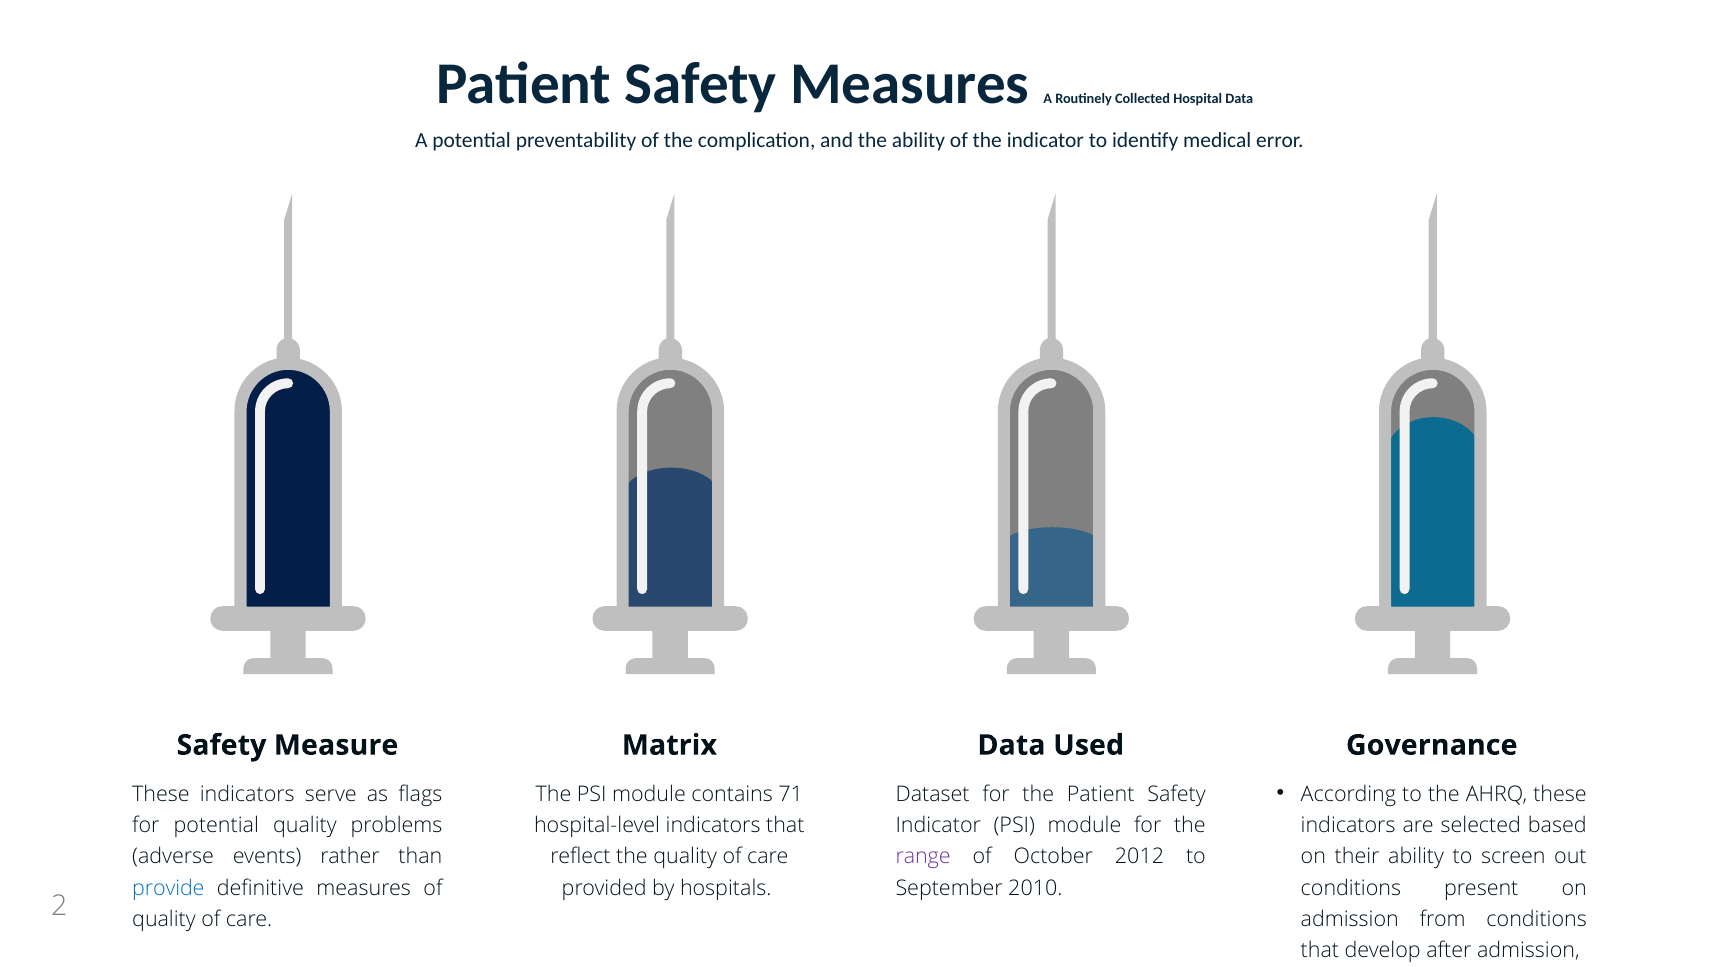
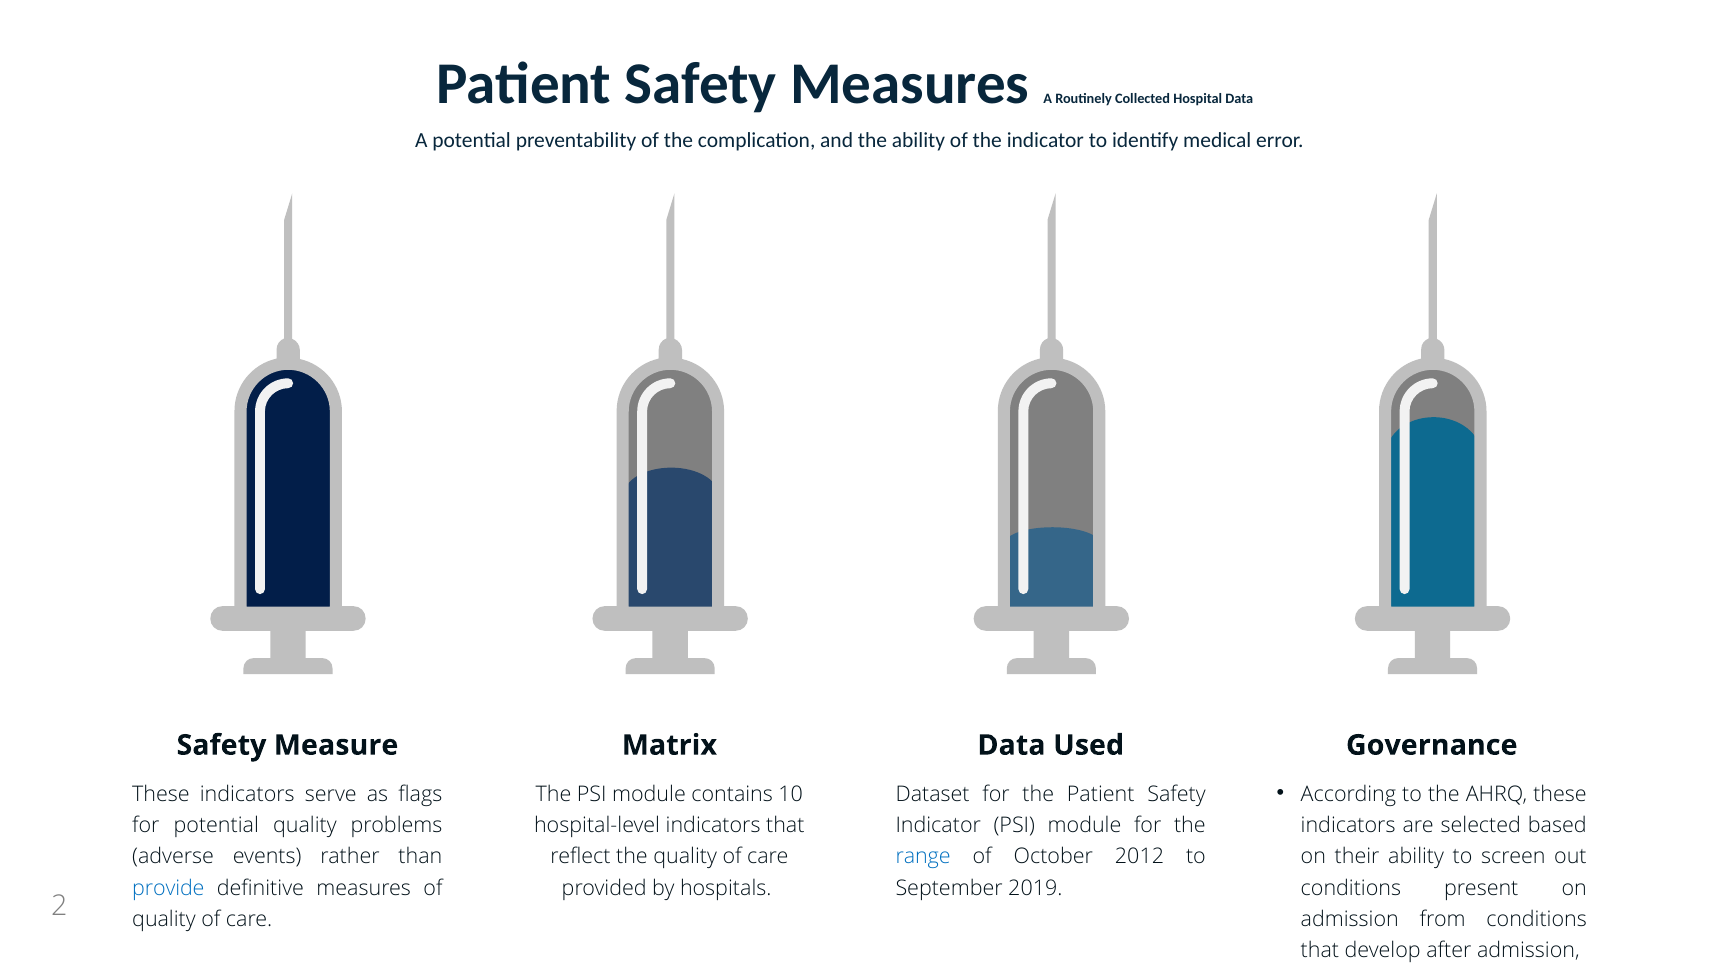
71: 71 -> 10 (791, 794)
range colour: purple -> blue (923, 857)
2010: 2010 -> 2019 (1035, 888)
